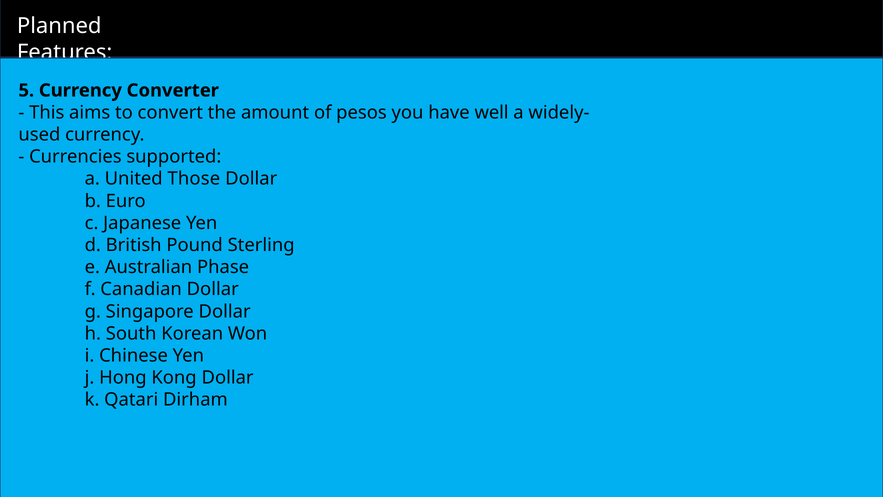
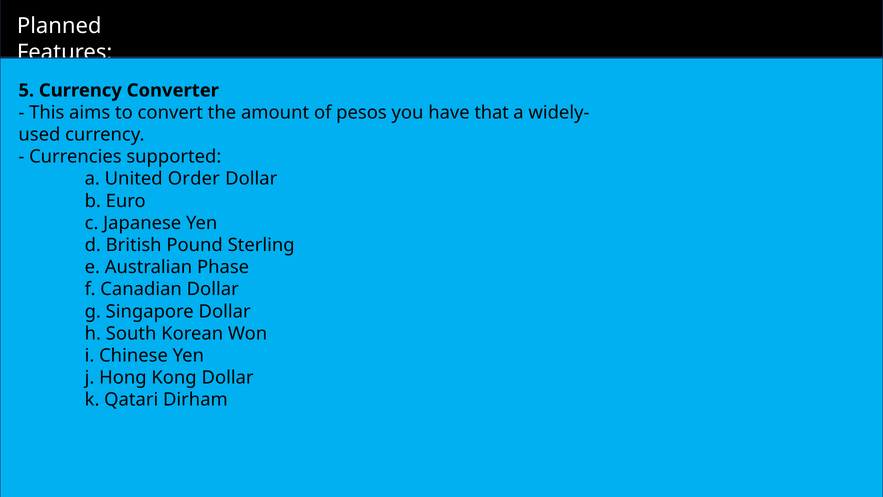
well: well -> that (492, 112)
United Those: Those -> Order (194, 179)
